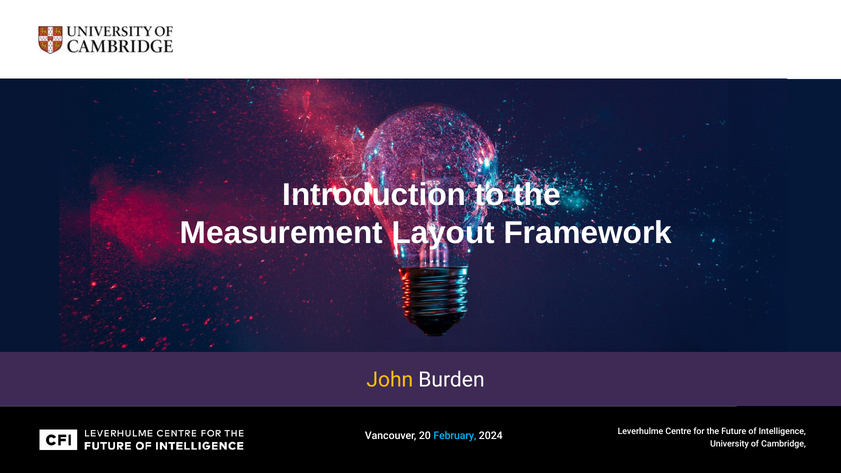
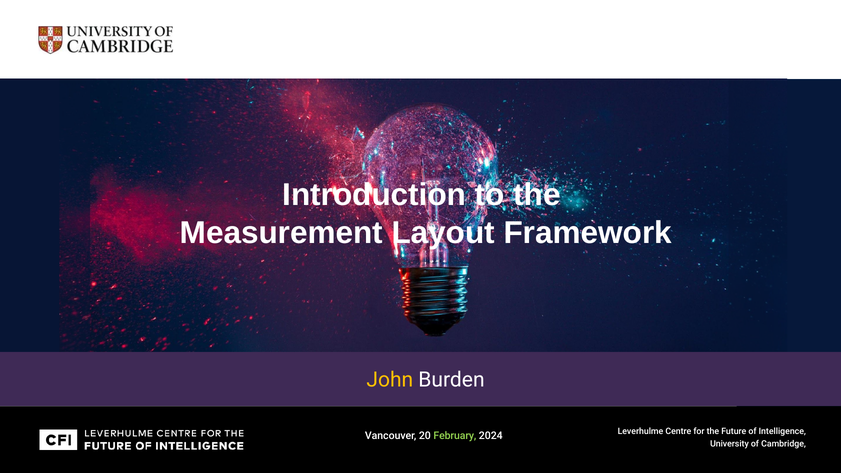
February colour: light blue -> light green (455, 436)
